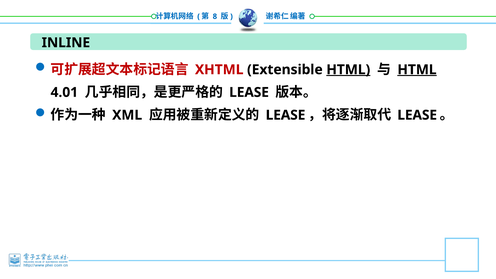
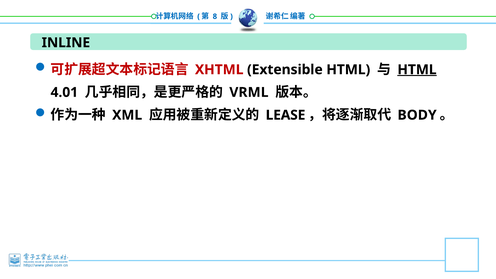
HTML underline: present -> none (348, 70)
LEASE: LEASE -> VRML (249, 92)
LEASE: LEASE -> BODY (417, 115)
